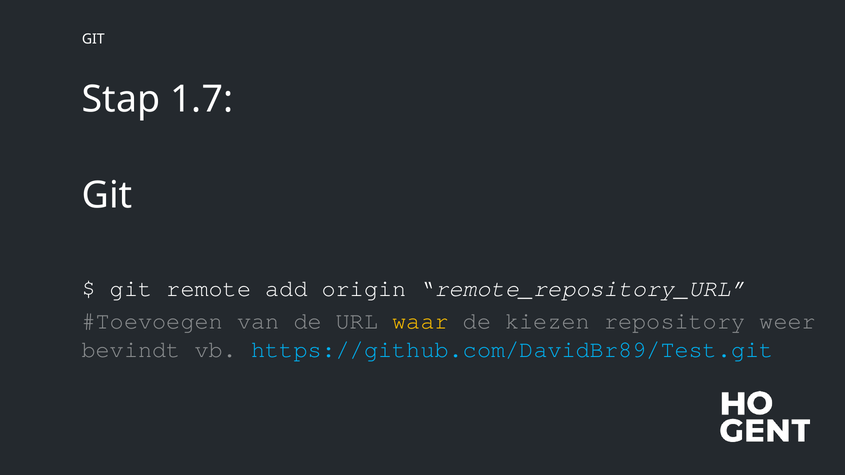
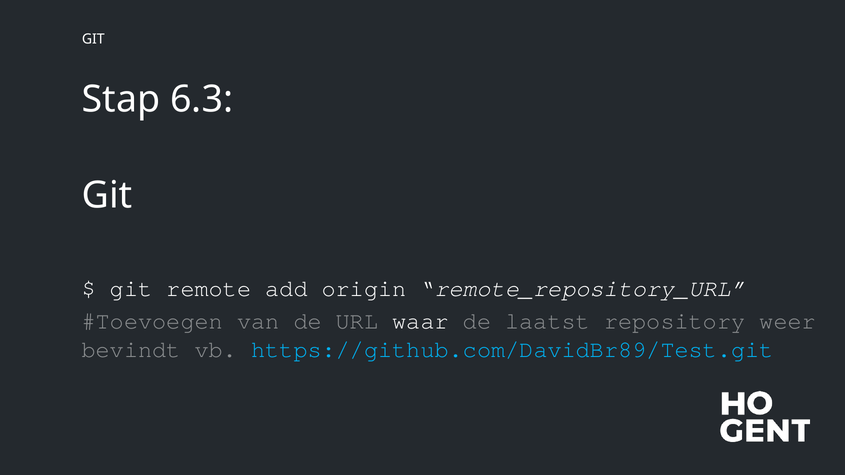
1.7: 1.7 -> 6.3 (202, 99)
waar colour: yellow -> white (421, 321)
kiezen: kiezen -> laatst (548, 321)
